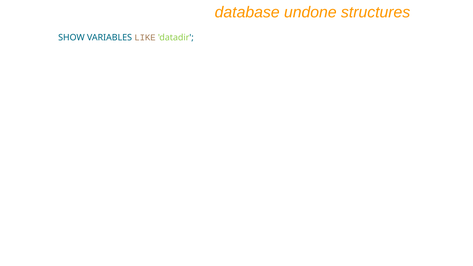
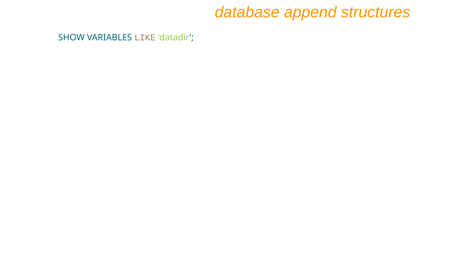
undone: undone -> append (310, 12)
